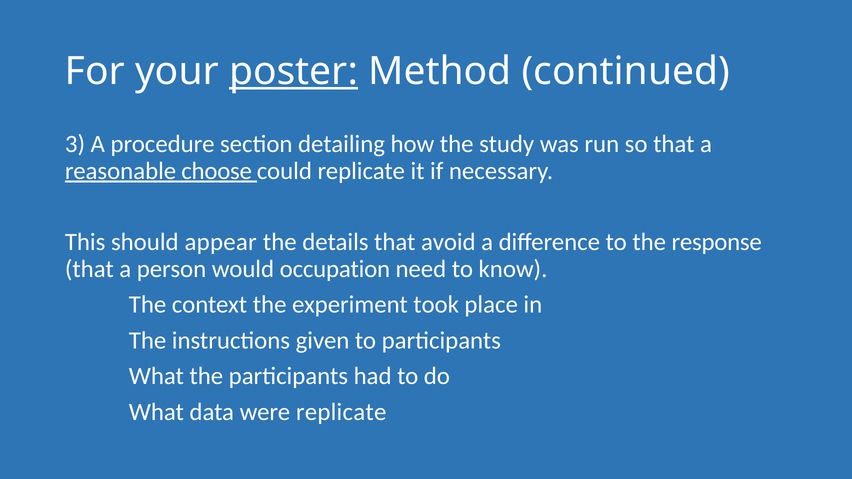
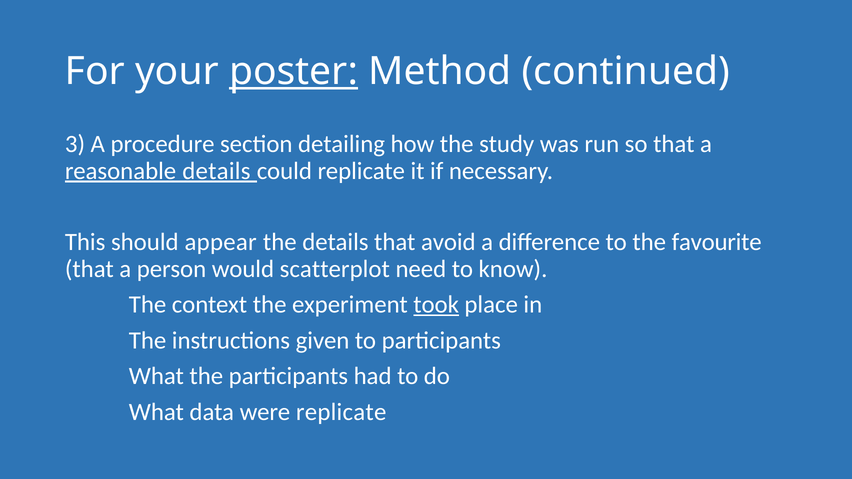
reasonable choose: choose -> details (216, 171)
response: response -> favourite (717, 242)
occupation: occupation -> scatterplot (335, 269)
took underline: none -> present (436, 305)
